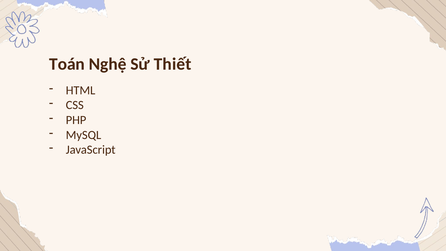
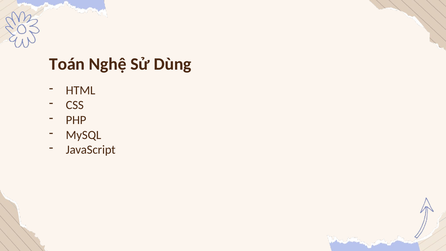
Thiết: Thiết -> Dùng (173, 64)
